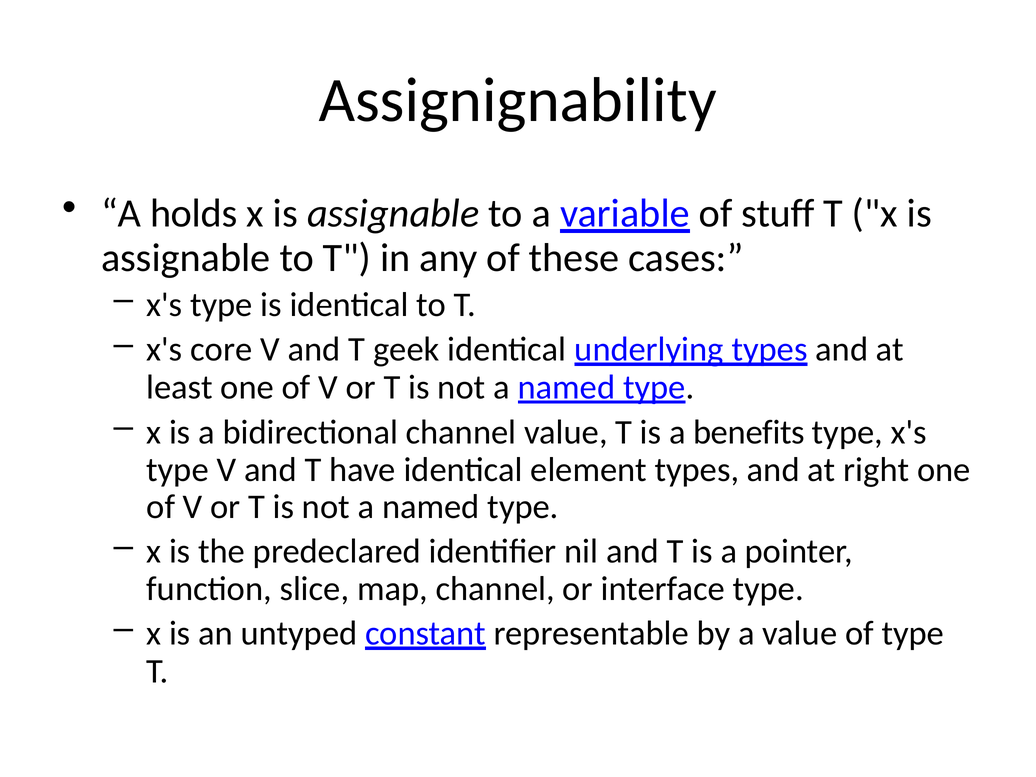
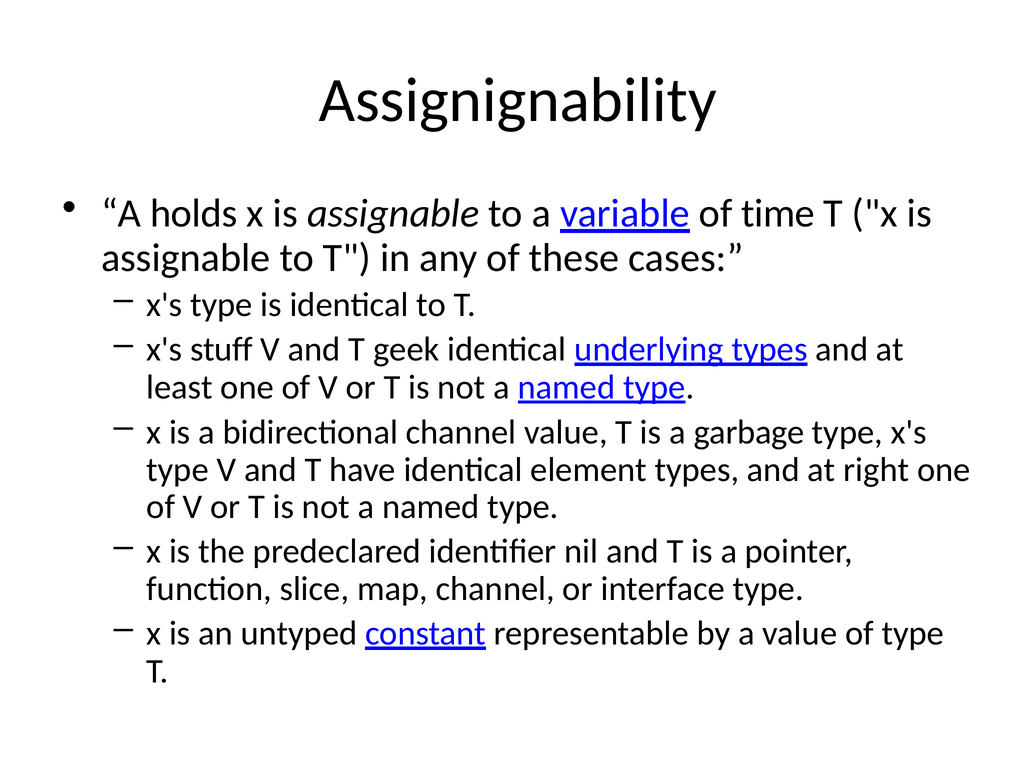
stuff: stuff -> time (778, 213)
core: core -> stuff (222, 349)
benefits: benefits -> garbage (749, 432)
